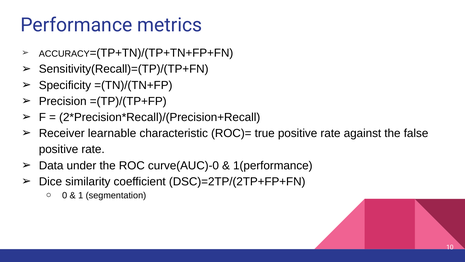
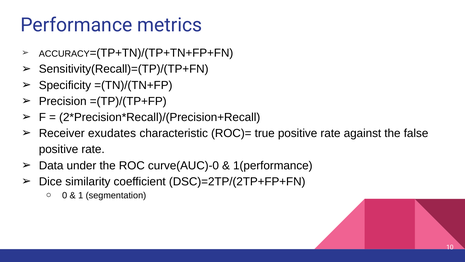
learnable: learnable -> exudates (112, 133)
